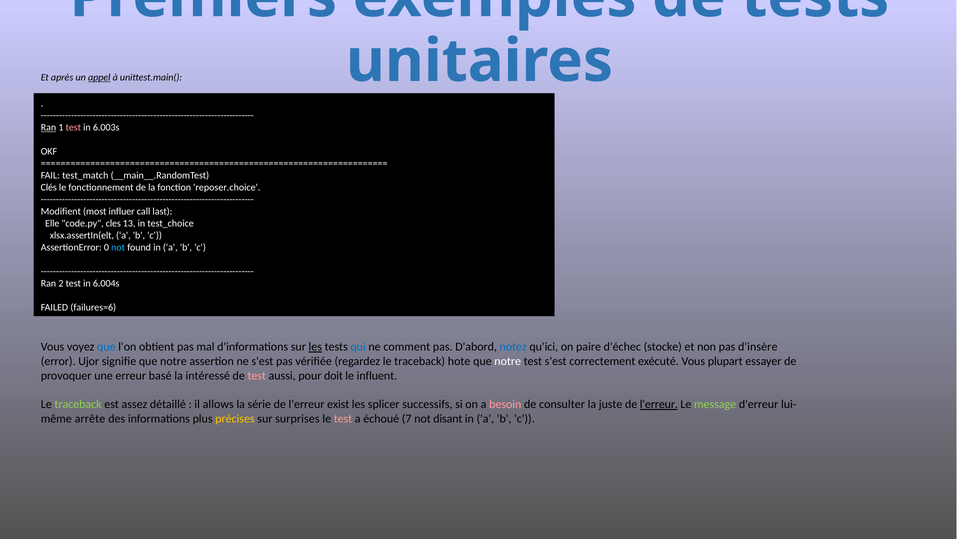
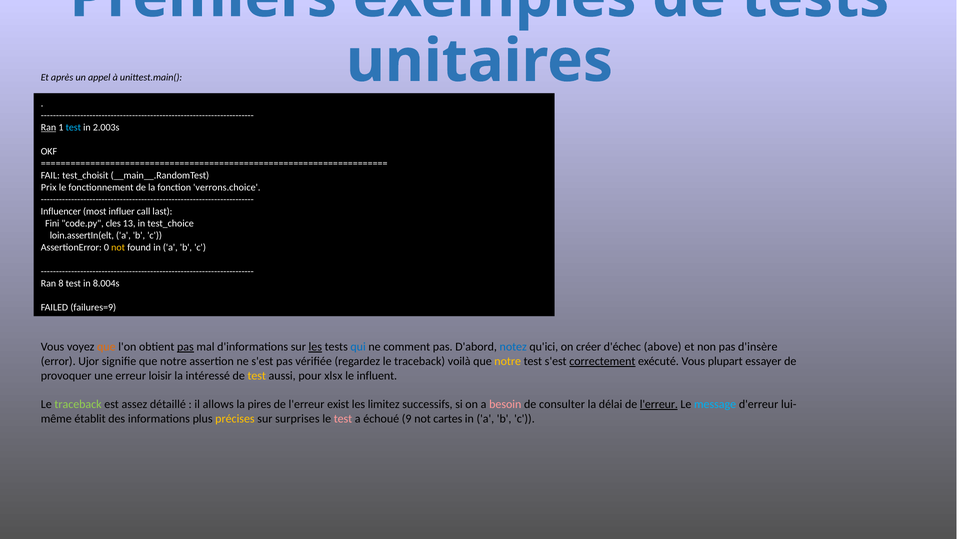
appel underline: present -> none (99, 78)
test colour: pink -> light blue (73, 128)
6.003s: 6.003s -> 2.003s (106, 128)
test_match: test_match -> test_choisit (85, 176)
Clés: Clés -> Prix (49, 188)
reposer.choice: reposer.choice -> verrons.choice (227, 188)
Modifient: Modifient -> Influencer (61, 212)
Elle: Elle -> Fini (52, 224)
xlsx.assertIn(elt: xlsx.assertIn(elt -> loin.assertIn(elt (82, 236)
not colour: light blue -> yellow (118, 248)
2: 2 -> 8 (61, 284)
6.004s: 6.004s -> 8.004s (106, 284)
failures=6: failures=6 -> failures=9 (93, 308)
que colour: blue -> orange (106, 347)
pas underline: none -> present (185, 347)
paire: paire -> créer (589, 347)
stocke: stocke -> above (663, 347)
hote: hote -> voilà (459, 362)
notre colour: white -> yellow (508, 362)
correctement underline: none -> present (602, 362)
basé: basé -> loisir (160, 376)
test colour: pink -> yellow (257, 376)
doit: doit -> xlsx (333, 376)
série: série -> pires (259, 405)
splicer: splicer -> limitez (384, 405)
juste: juste -> délai (611, 405)
message colour: light green -> light blue (715, 405)
arrête: arrête -> établit (90, 419)
7: 7 -> 9 (407, 419)
disant: disant -> cartes (448, 419)
